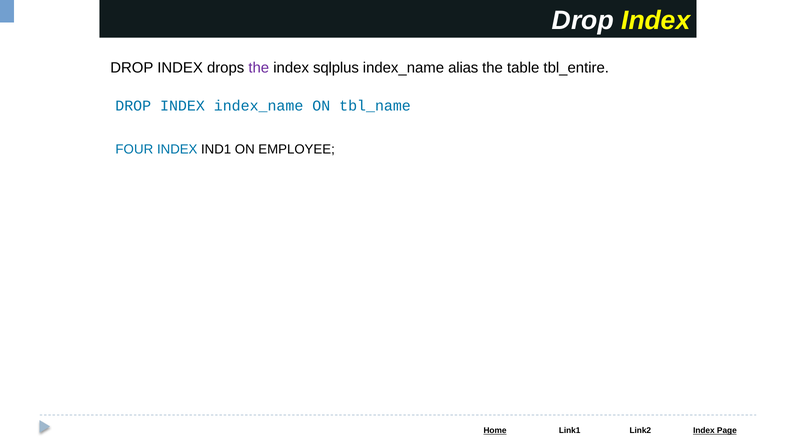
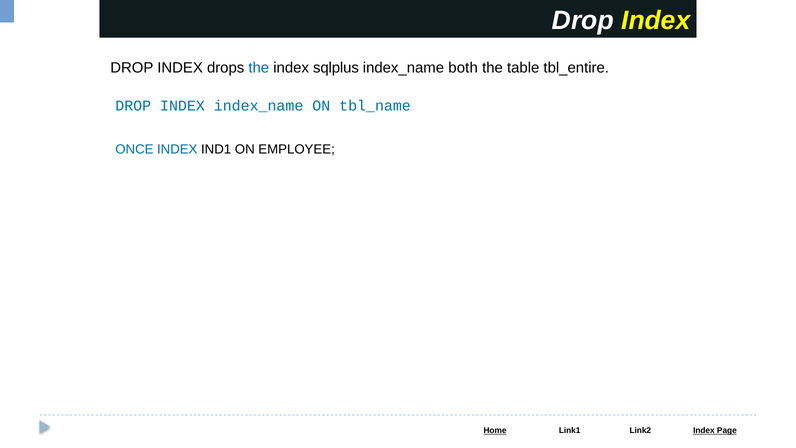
the colour: purple -> blue (259, 68)
alias: alias -> both (463, 68)
FOUR: FOUR -> ONCE (134, 149)
